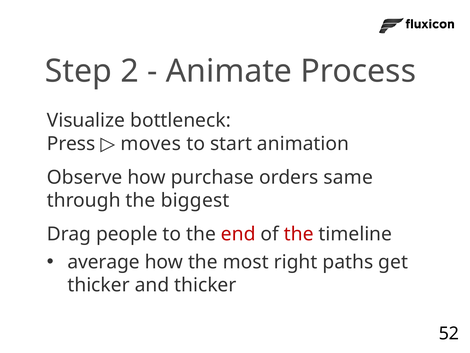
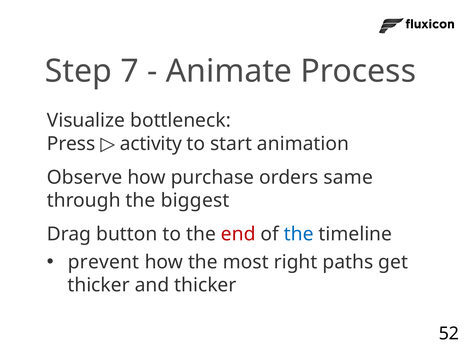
2: 2 -> 7 (130, 71)
moves: moves -> activity (151, 143)
people: people -> button (127, 234)
the colour: red -> blue (299, 234)
average: average -> prevent (103, 262)
